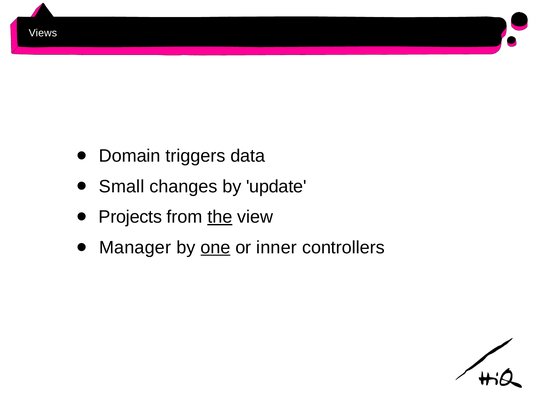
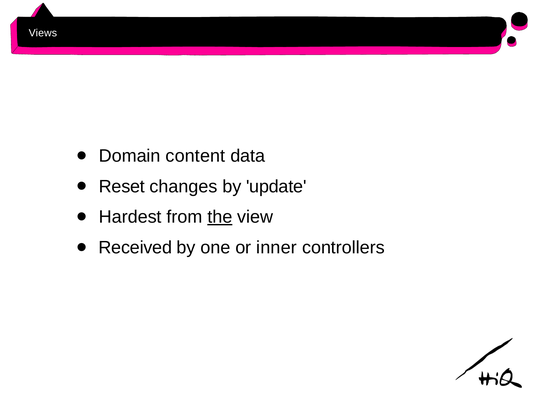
triggers: triggers -> content (195, 156)
Small: Small -> Reset (122, 186)
Projects: Projects -> Hardest (130, 217)
Manager: Manager -> Received (135, 247)
one underline: present -> none (215, 247)
